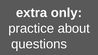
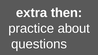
only: only -> then (66, 13)
